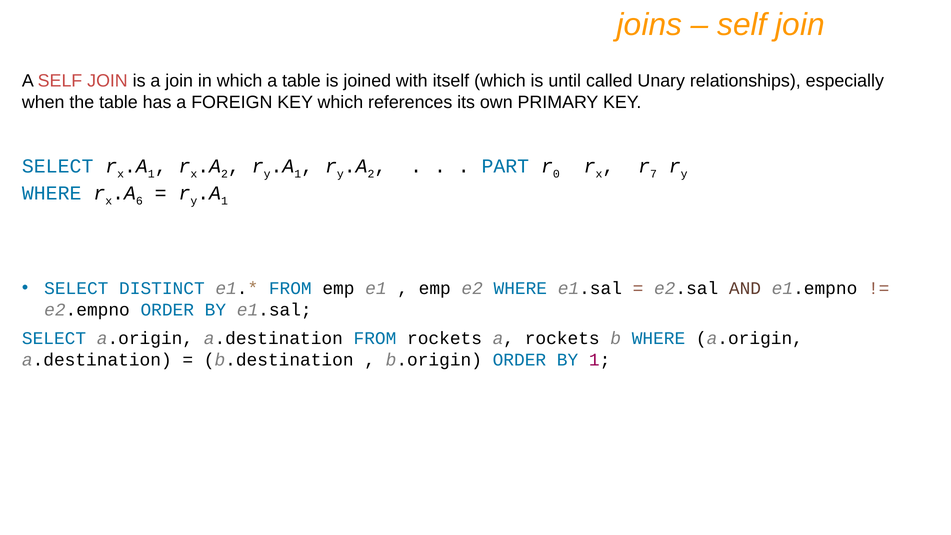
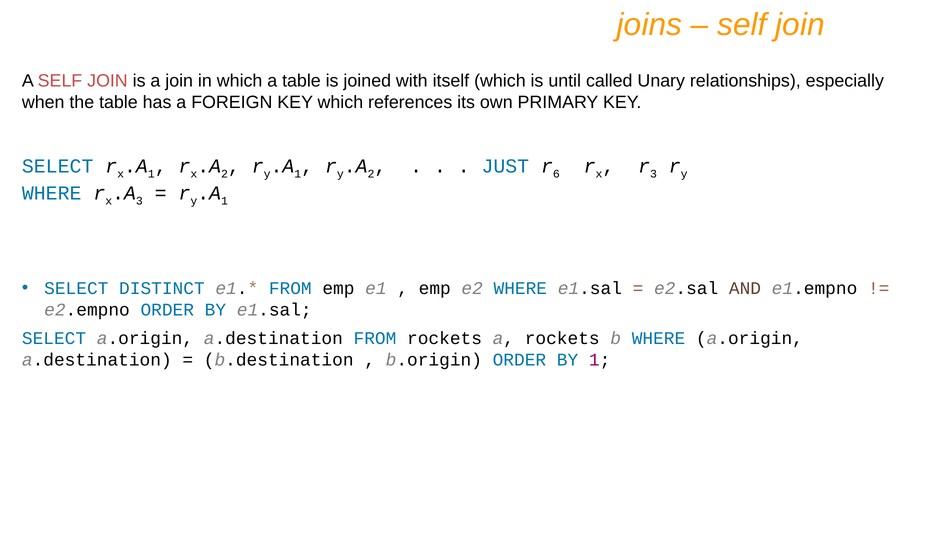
PART: PART -> JUST (505, 166)
0: 0 -> 6 (556, 174)
7: 7 -> 3 (653, 174)
6: 6 -> 3 (139, 201)
